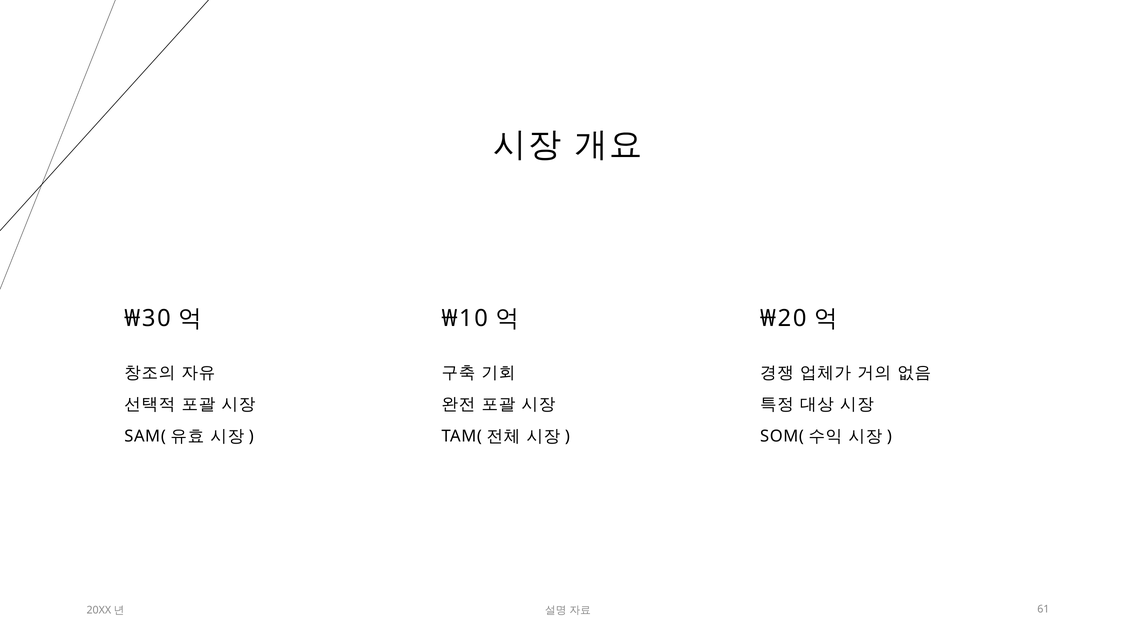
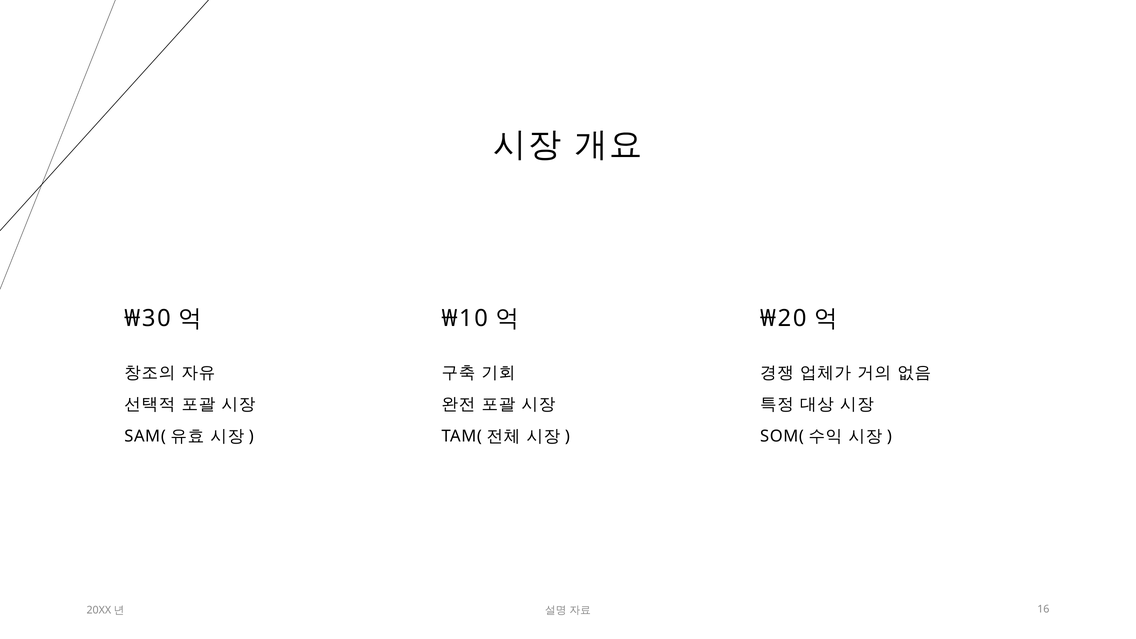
61: 61 -> 16 (1043, 609)
